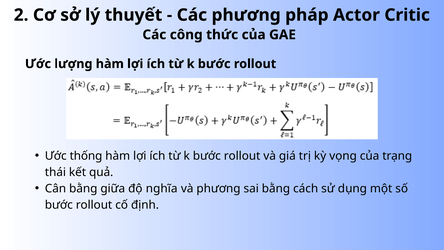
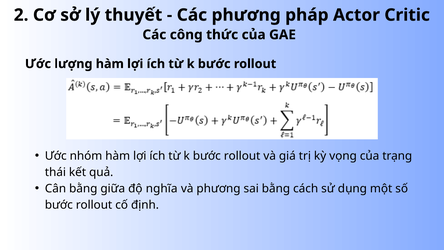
thống: thống -> nhóm (86, 156)
